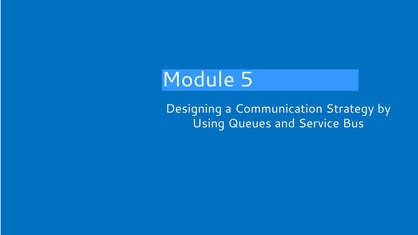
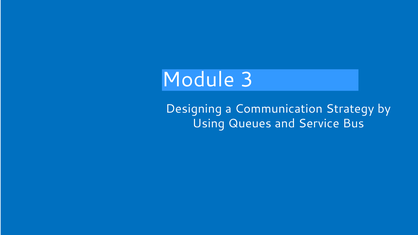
5: 5 -> 3 (247, 80)
